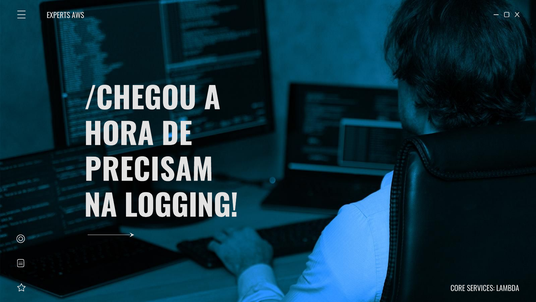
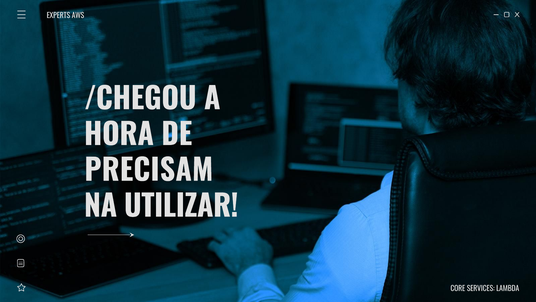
LOGGING: LOGGING -> UTILIZAR (181, 206)
